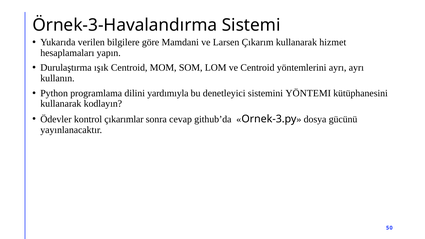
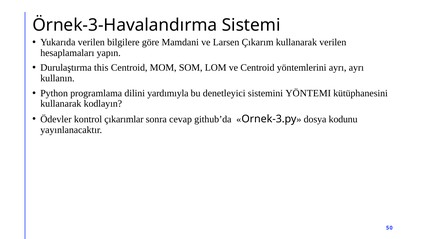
kullanarak hizmet: hizmet -> verilen (333, 42)
ışık: ışık -> this (101, 68)
gücünü: gücünü -> kodunu (343, 119)
